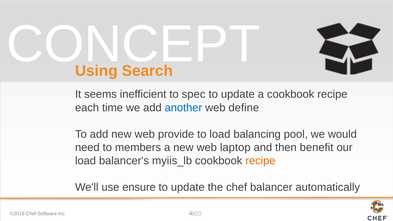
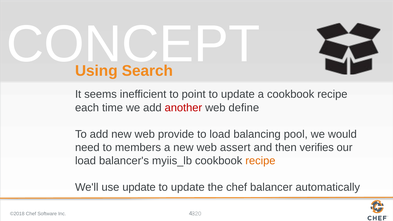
spec: spec -> point (194, 94)
another colour: blue -> red (183, 108)
laptop: laptop -> assert (235, 147)
benefit: benefit -> verifies (317, 147)
use ensure: ensure -> update (139, 187)
